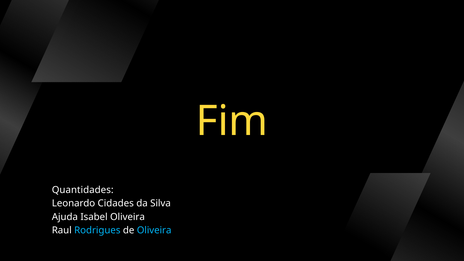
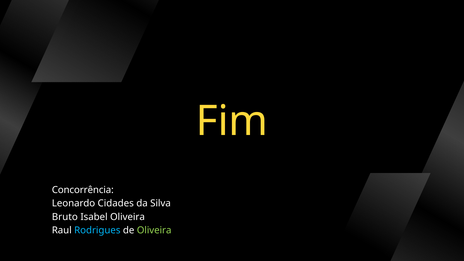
Quantidades: Quantidades -> Concorrência (83, 190)
Ajuda: Ajuda -> Bruto (65, 217)
Oliveira colour: light blue -> light green (154, 230)
